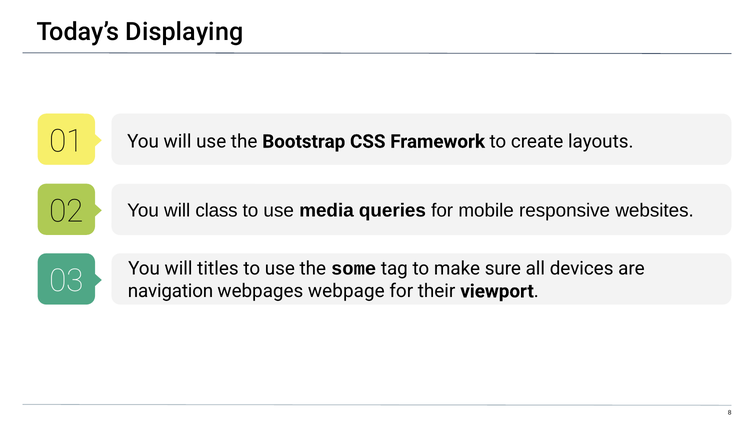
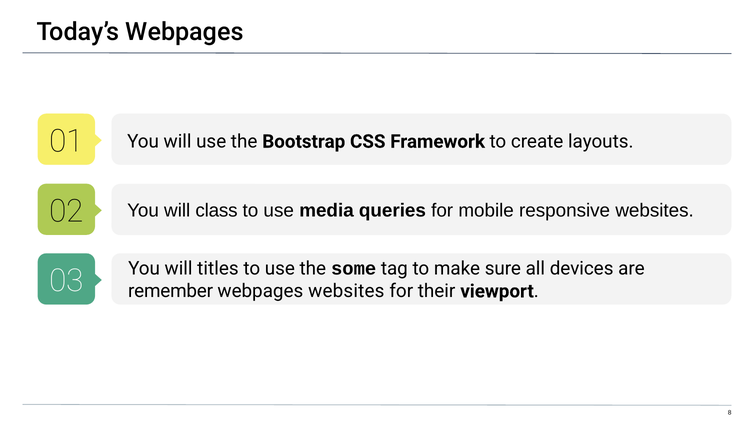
Today’s Displaying: Displaying -> Webpages (184, 32)
navigation: navigation -> remember (171, 291)
webpages webpage: webpage -> websites (346, 291)
